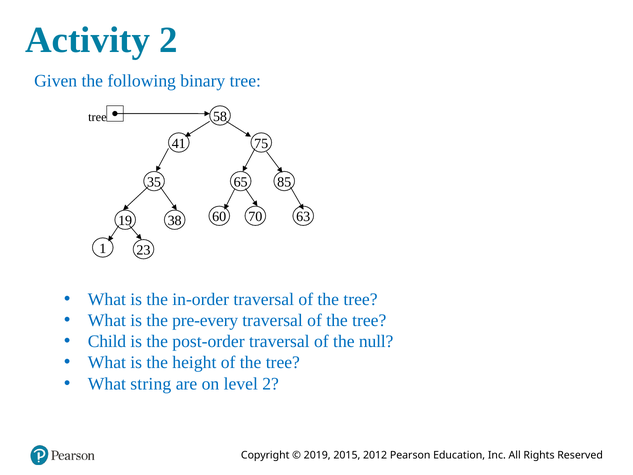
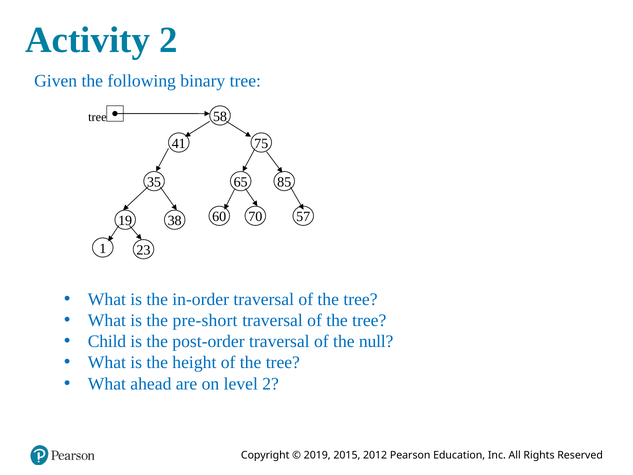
63: 63 -> 57 (303, 217)
pre-every: pre-every -> pre-short (205, 320)
string: string -> ahead (151, 384)
